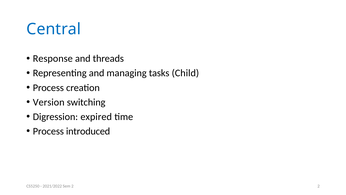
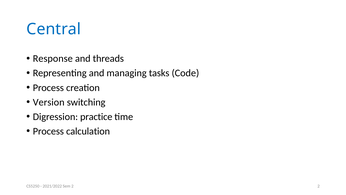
Child: Child -> Code (185, 73)
expired: expired -> practice (96, 117)
introduced: introduced -> calculation (88, 131)
